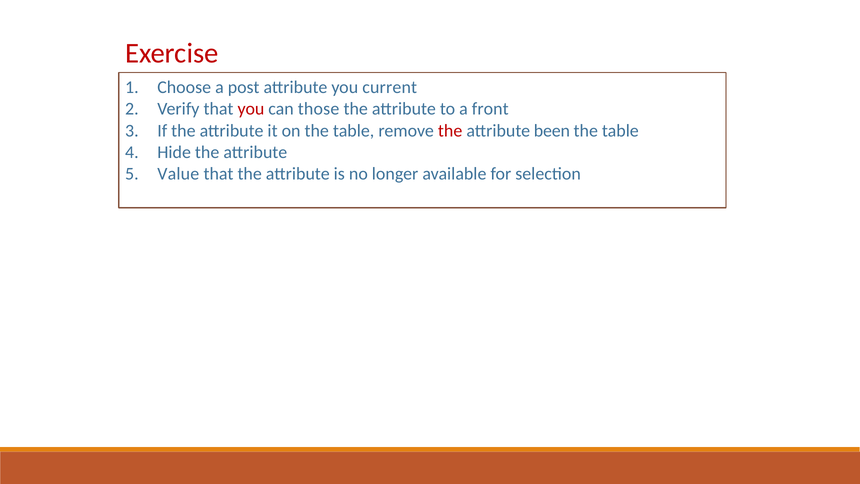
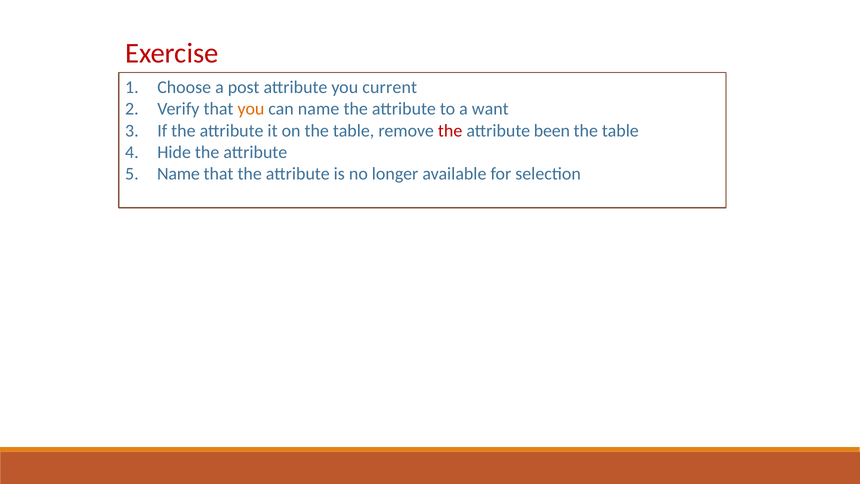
you colour: red -> orange (251, 109)
can those: those -> name (319, 109)
front: front -> want (490, 109)
Value: Value -> Name (178, 174)
